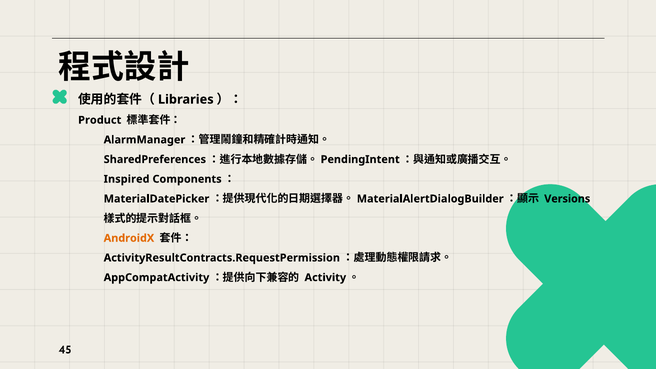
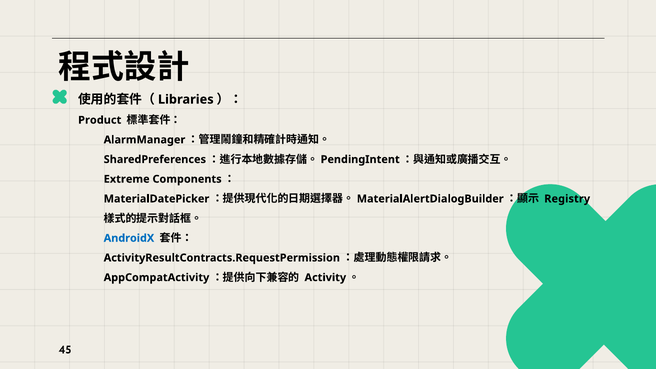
Inspired: Inspired -> Extreme (127, 179)
Versions: Versions -> Registry (567, 199)
AndroidX colour: orange -> blue (129, 238)
